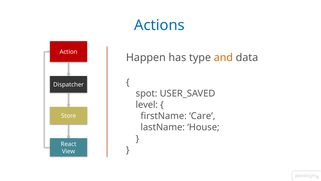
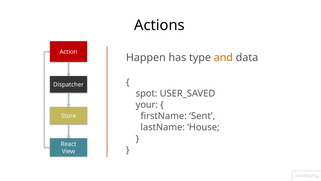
Actions colour: blue -> black (159, 25)
level: level -> your (147, 105)
Care: Care -> Sent (202, 116)
